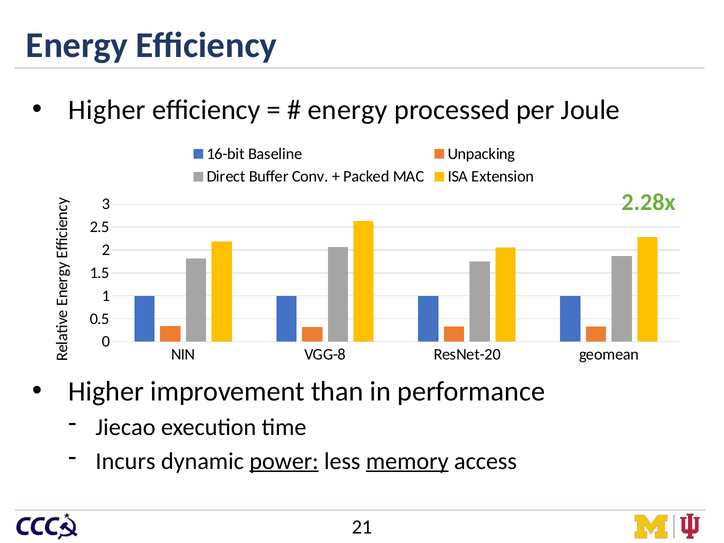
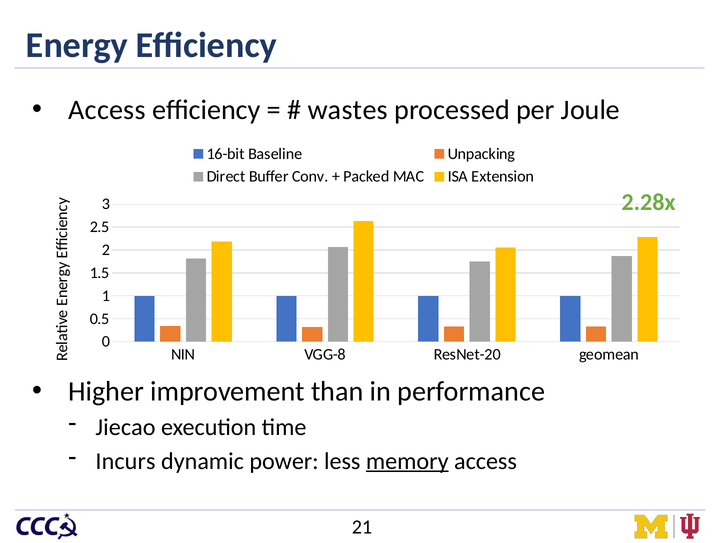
Higher: Higher -> Access (107, 110)
energy: energy -> wastes (348, 110)
power underline: present -> none (284, 461)
